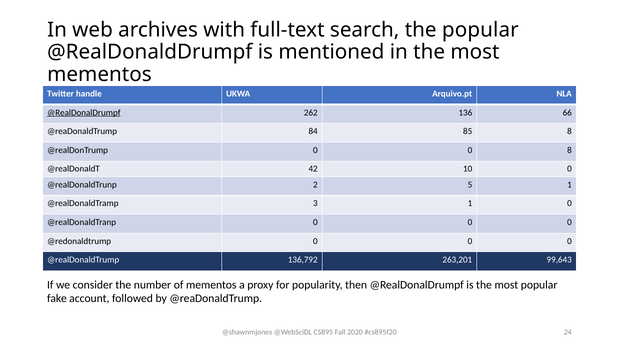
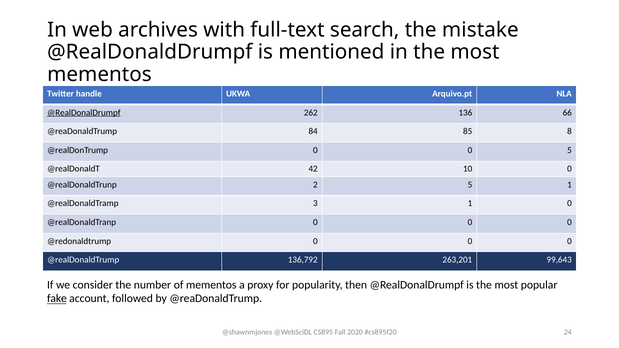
the popular: popular -> mistake (480, 30)
0 8: 8 -> 5 (569, 150)
fake underline: none -> present (57, 299)
